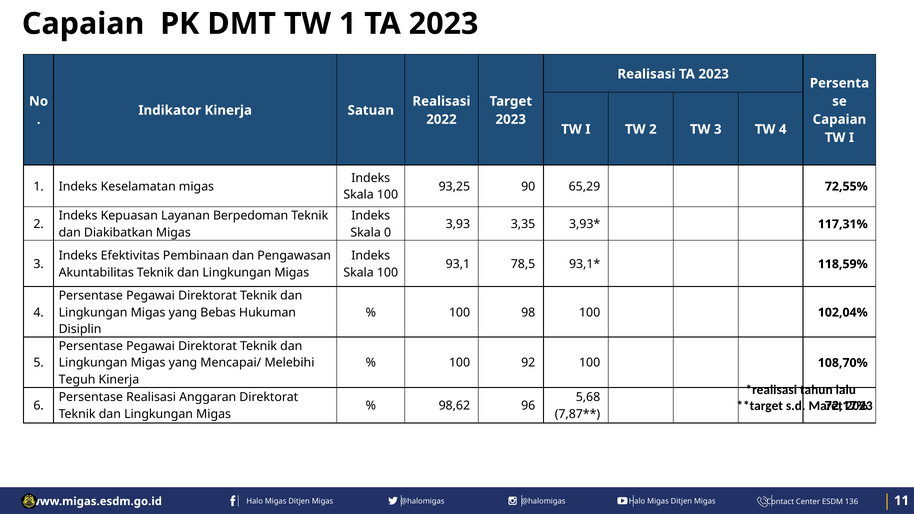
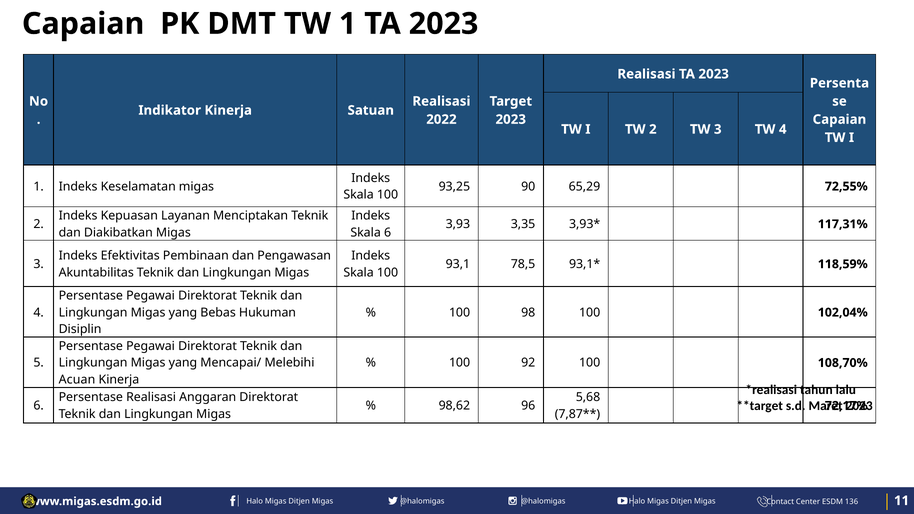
Berpedoman: Berpedoman -> Menciptakan (251, 216)
Skala 0: 0 -> 6 (388, 233)
Teguh: Teguh -> Acuan (77, 380)
